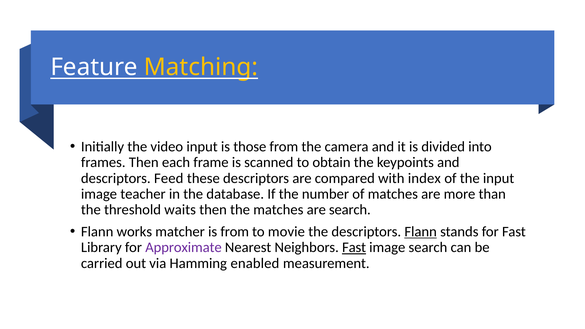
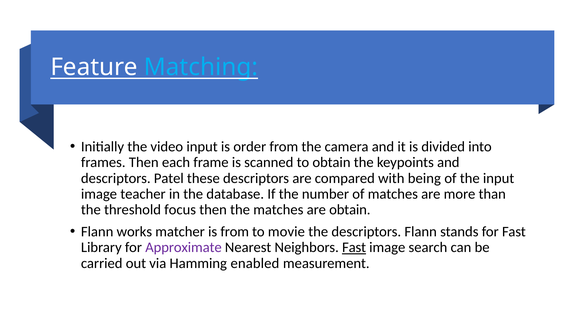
Matching colour: yellow -> light blue (201, 67)
those: those -> order (250, 147)
Feed: Feed -> Patel (169, 178)
index: index -> being (424, 178)
waits: waits -> focus (180, 210)
are search: search -> obtain (350, 210)
Flann underline: present -> none (421, 232)
